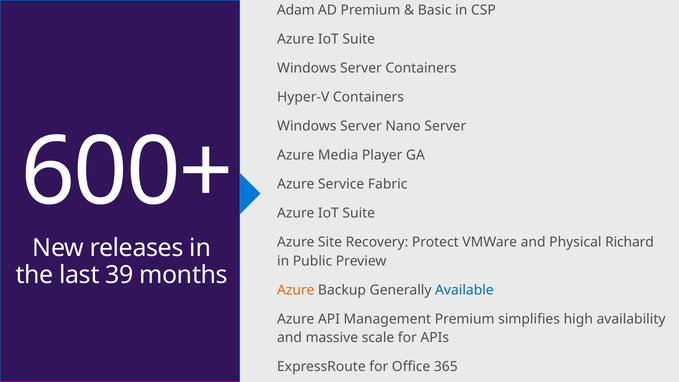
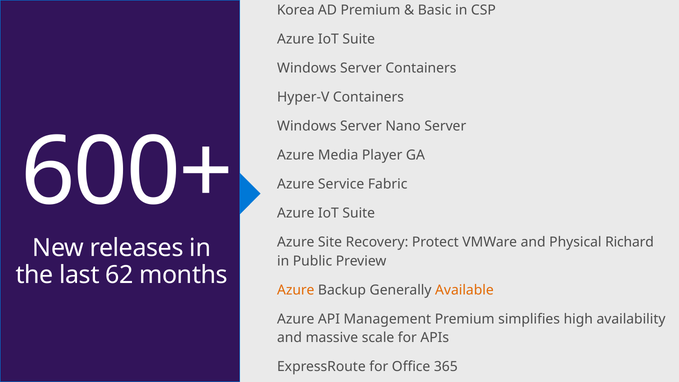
Adam: Adam -> Korea (296, 10)
39: 39 -> 62 (119, 275)
Available colour: blue -> orange (464, 290)
